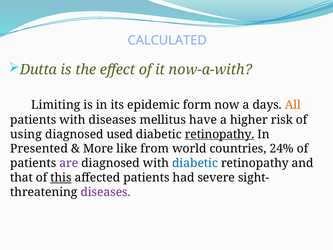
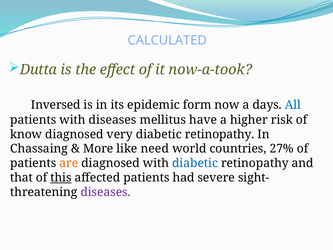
now-a-with: now-a-with -> now-a-took (210, 70)
Limiting: Limiting -> Inversed (56, 105)
All colour: orange -> blue (293, 105)
using: using -> know (26, 134)
used: used -> very (120, 134)
retinopathy underline: present -> none (220, 134)
Presented: Presented -> Chassaing (39, 149)
from: from -> need (155, 149)
24%: 24% -> 27% (282, 149)
are colour: purple -> orange (69, 163)
